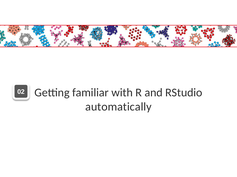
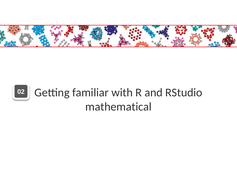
automatically: automatically -> mathematical (118, 107)
